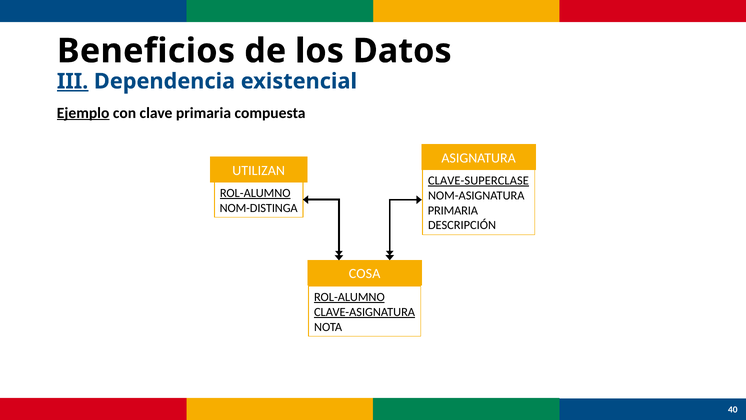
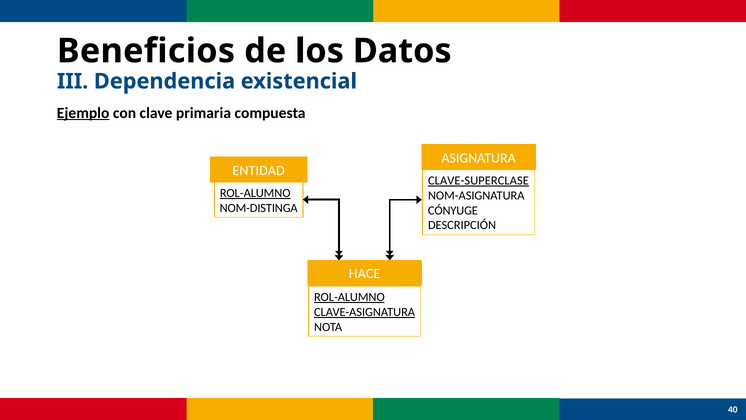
III underline: present -> none (73, 81)
UTILIZAN: UTILIZAN -> ENTIDAD (259, 170)
PRIMARIA: PRIMARIA -> CÓNYUGE (453, 210)
COSA: COSA -> HACE (365, 274)
